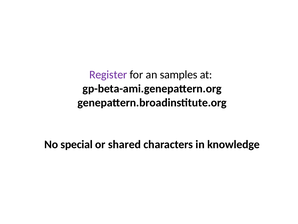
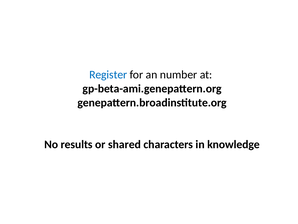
Register colour: purple -> blue (108, 75)
samples: samples -> number (179, 75)
special: special -> results (77, 144)
